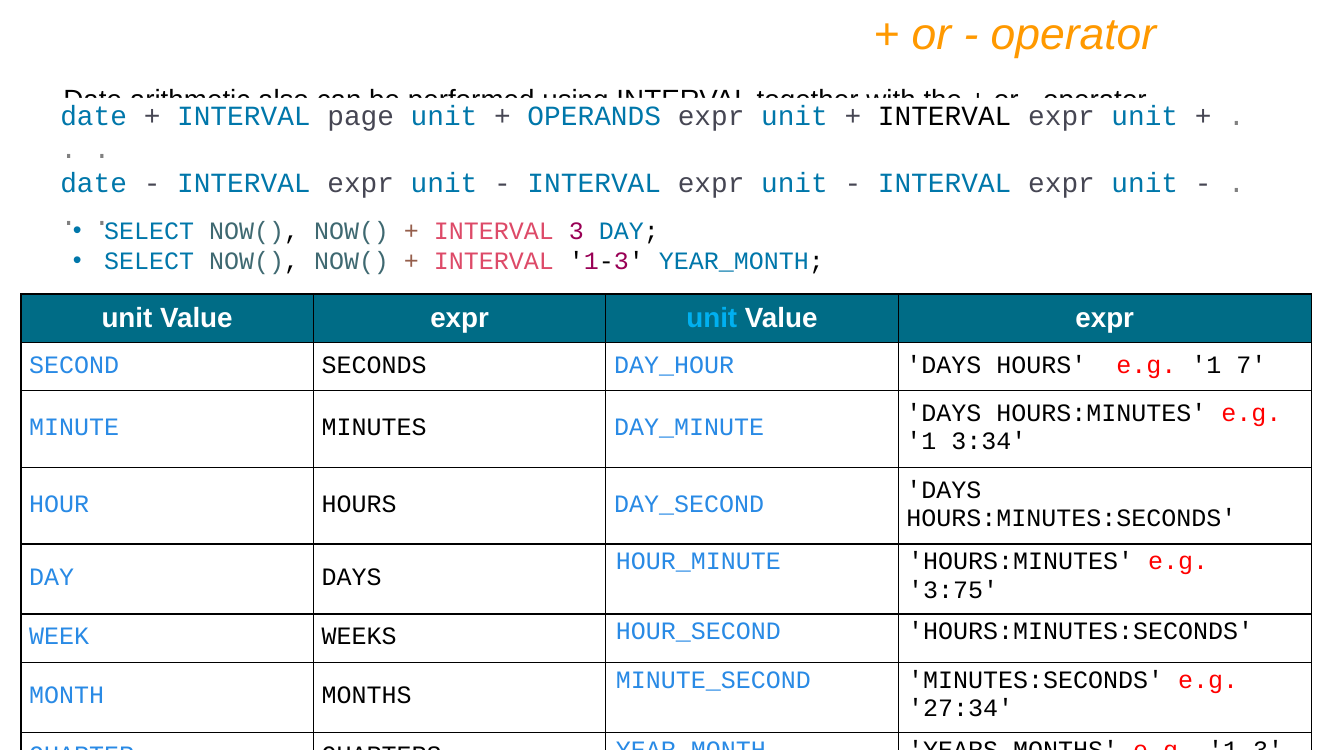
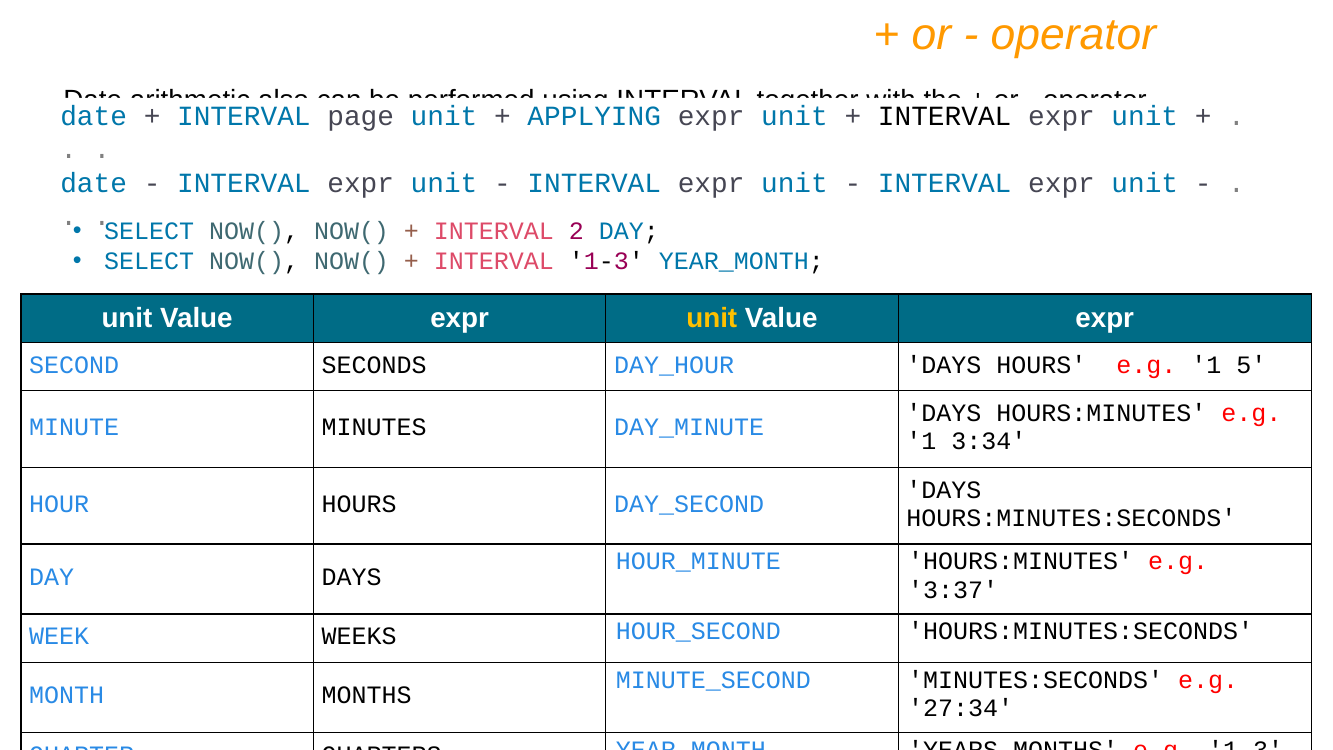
OPERANDS: OPERANDS -> APPLYING (594, 116)
3: 3 -> 2 (576, 231)
unit colour: light blue -> yellow (712, 319)
7: 7 -> 5 (1251, 365)
3:75: 3:75 -> 3:37 (953, 590)
